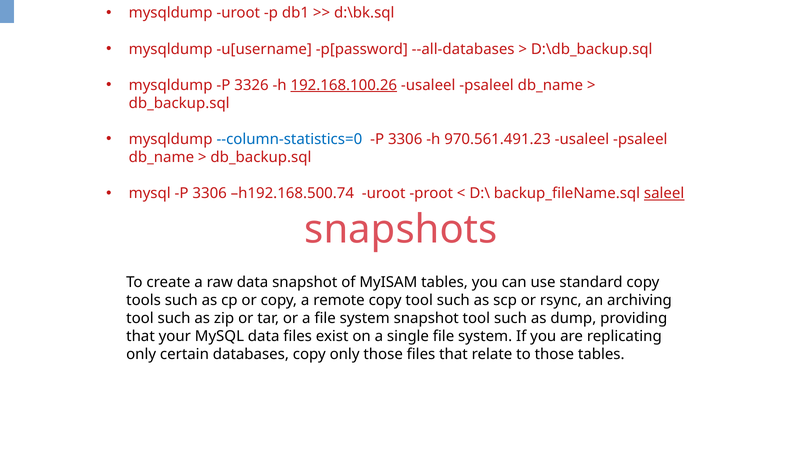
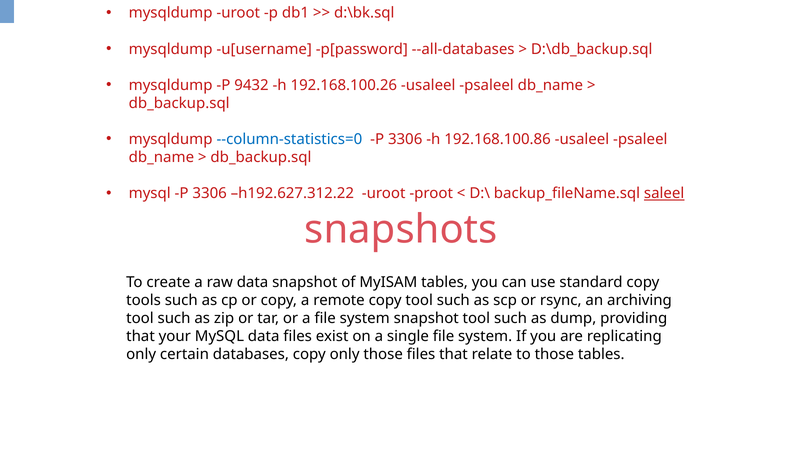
3326: 3326 -> 9432 (251, 85)
192.168.100.26 underline: present -> none (344, 85)
970.561.491.23: 970.561.491.23 -> 192.168.100.86 (498, 139)
h192.168.500.74: h192.168.500.74 -> h192.627.312.22 (292, 193)
